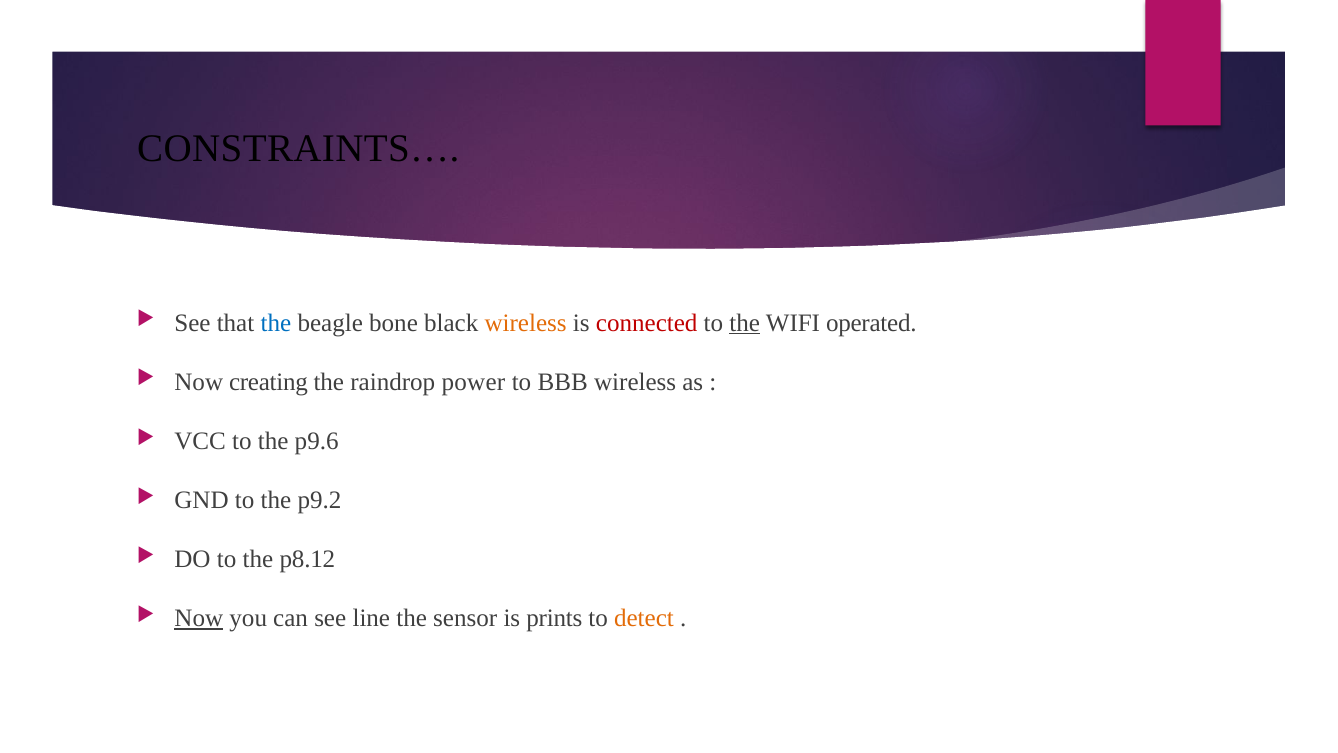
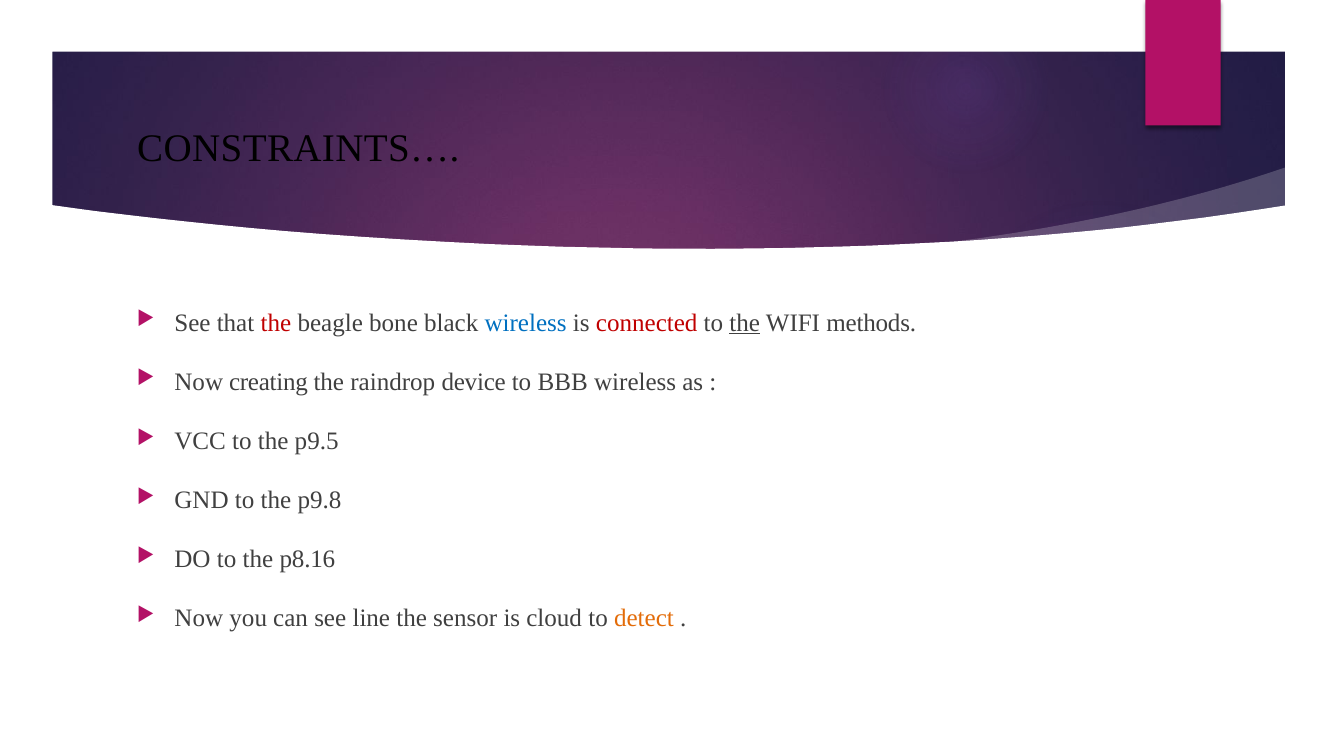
the colour: blue -> red (276, 323)
wireless colour: orange -> blue (526, 323)
operated: operated -> methods (871, 323)
power: power -> device (474, 382)
p9.6: p9.6 -> p9.5 (317, 441)
p9.2: p9.2 -> p9.8 (319, 500)
p8.12: p8.12 -> p8.16 (307, 559)
Now underline: present -> none (199, 618)
prints: prints -> cloud (554, 618)
